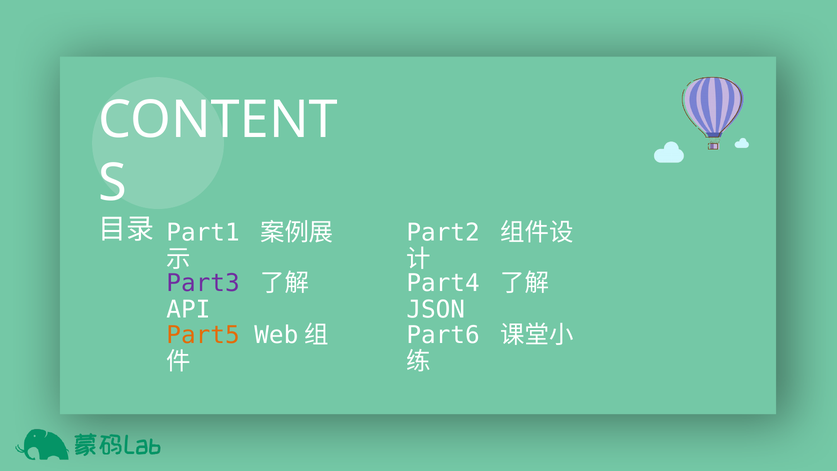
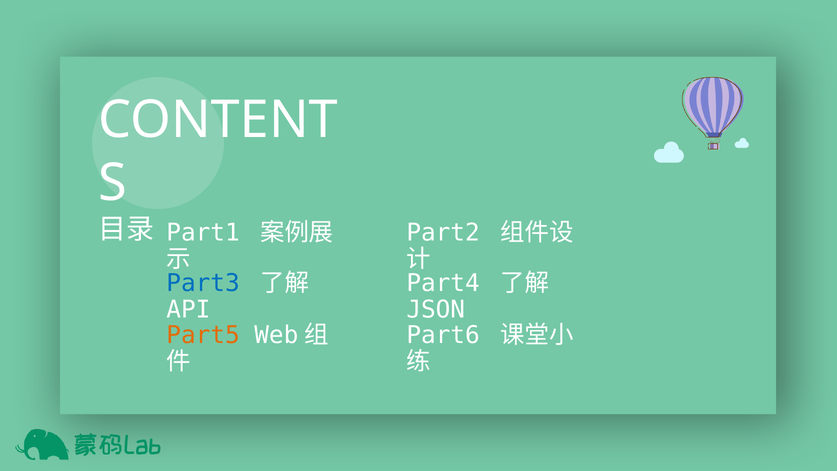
Part3 colour: purple -> blue (203, 283)
